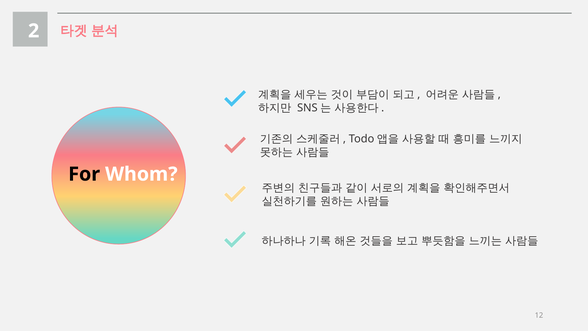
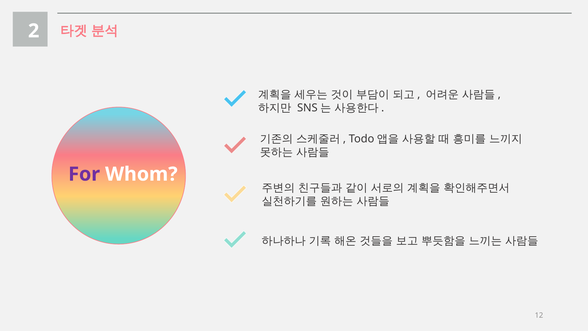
For colour: black -> purple (84, 174)
